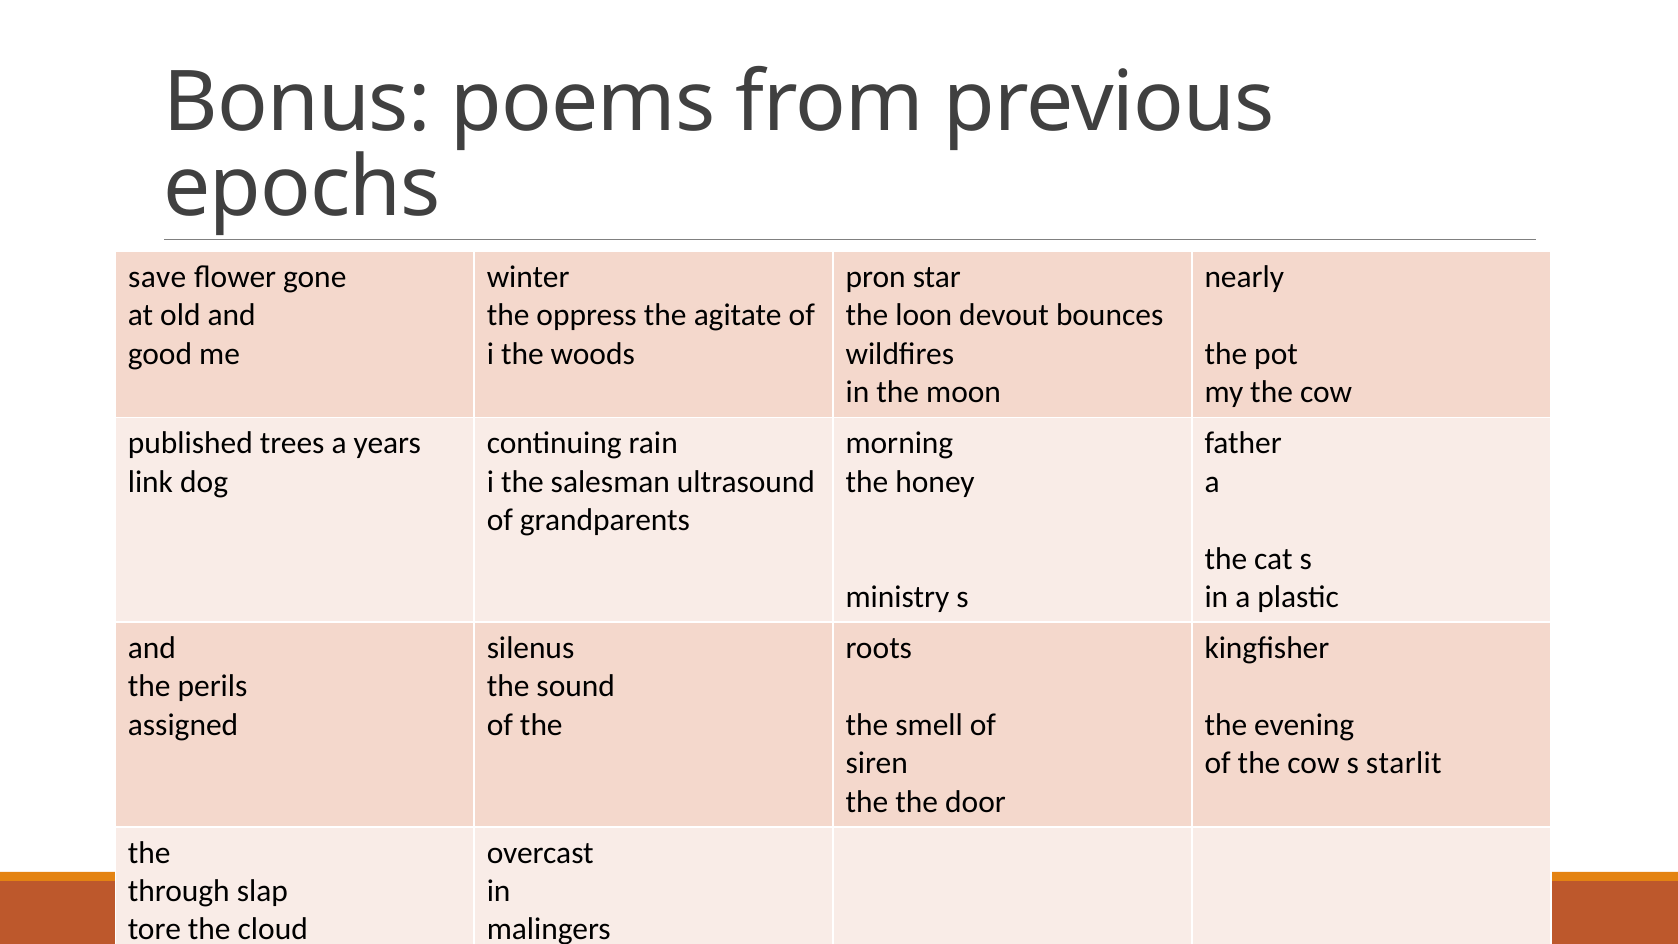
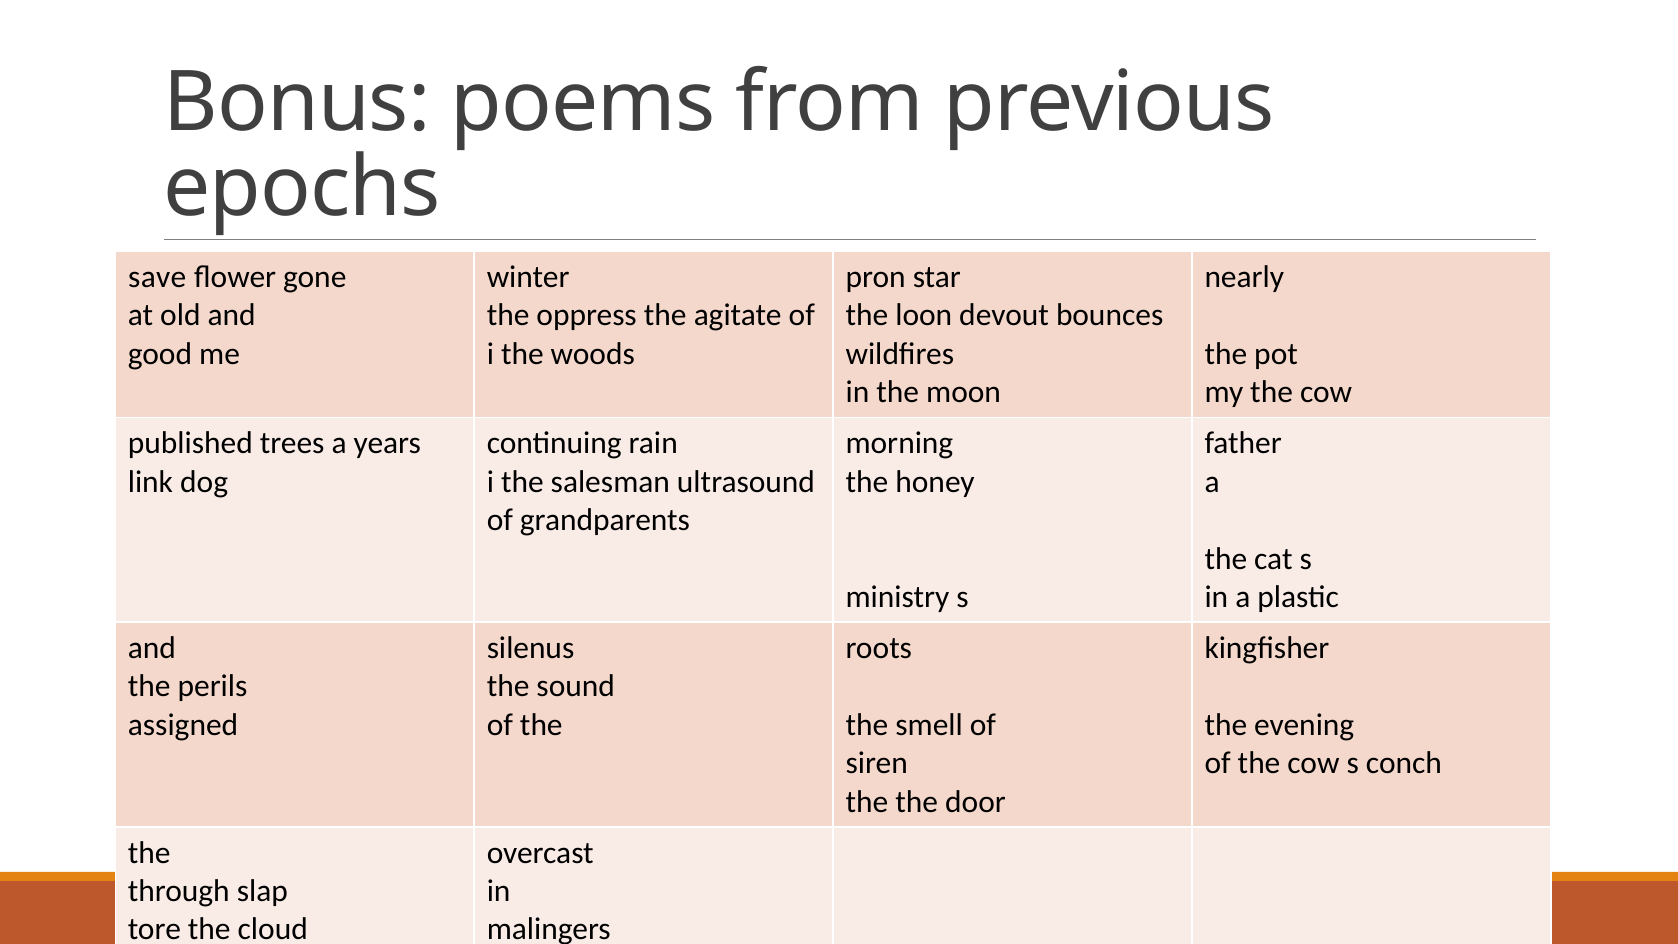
starlit: starlit -> conch (1404, 763)
